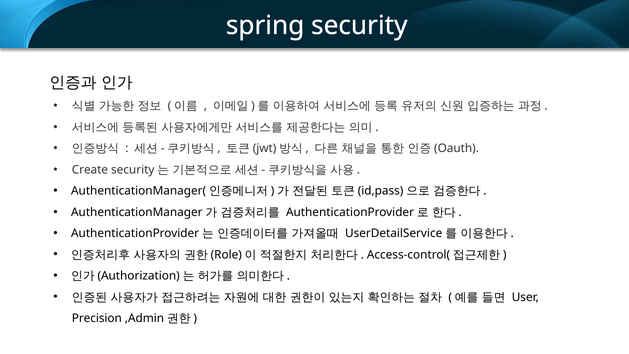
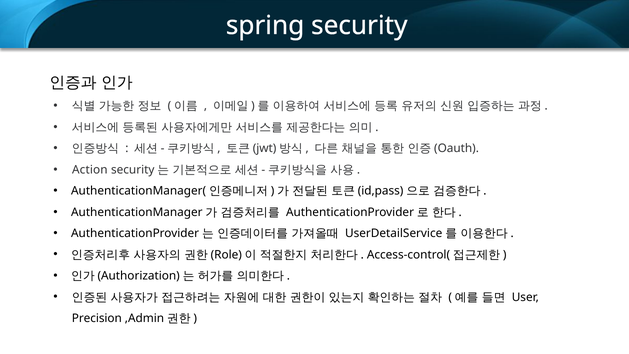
Create: Create -> Action (90, 170)
